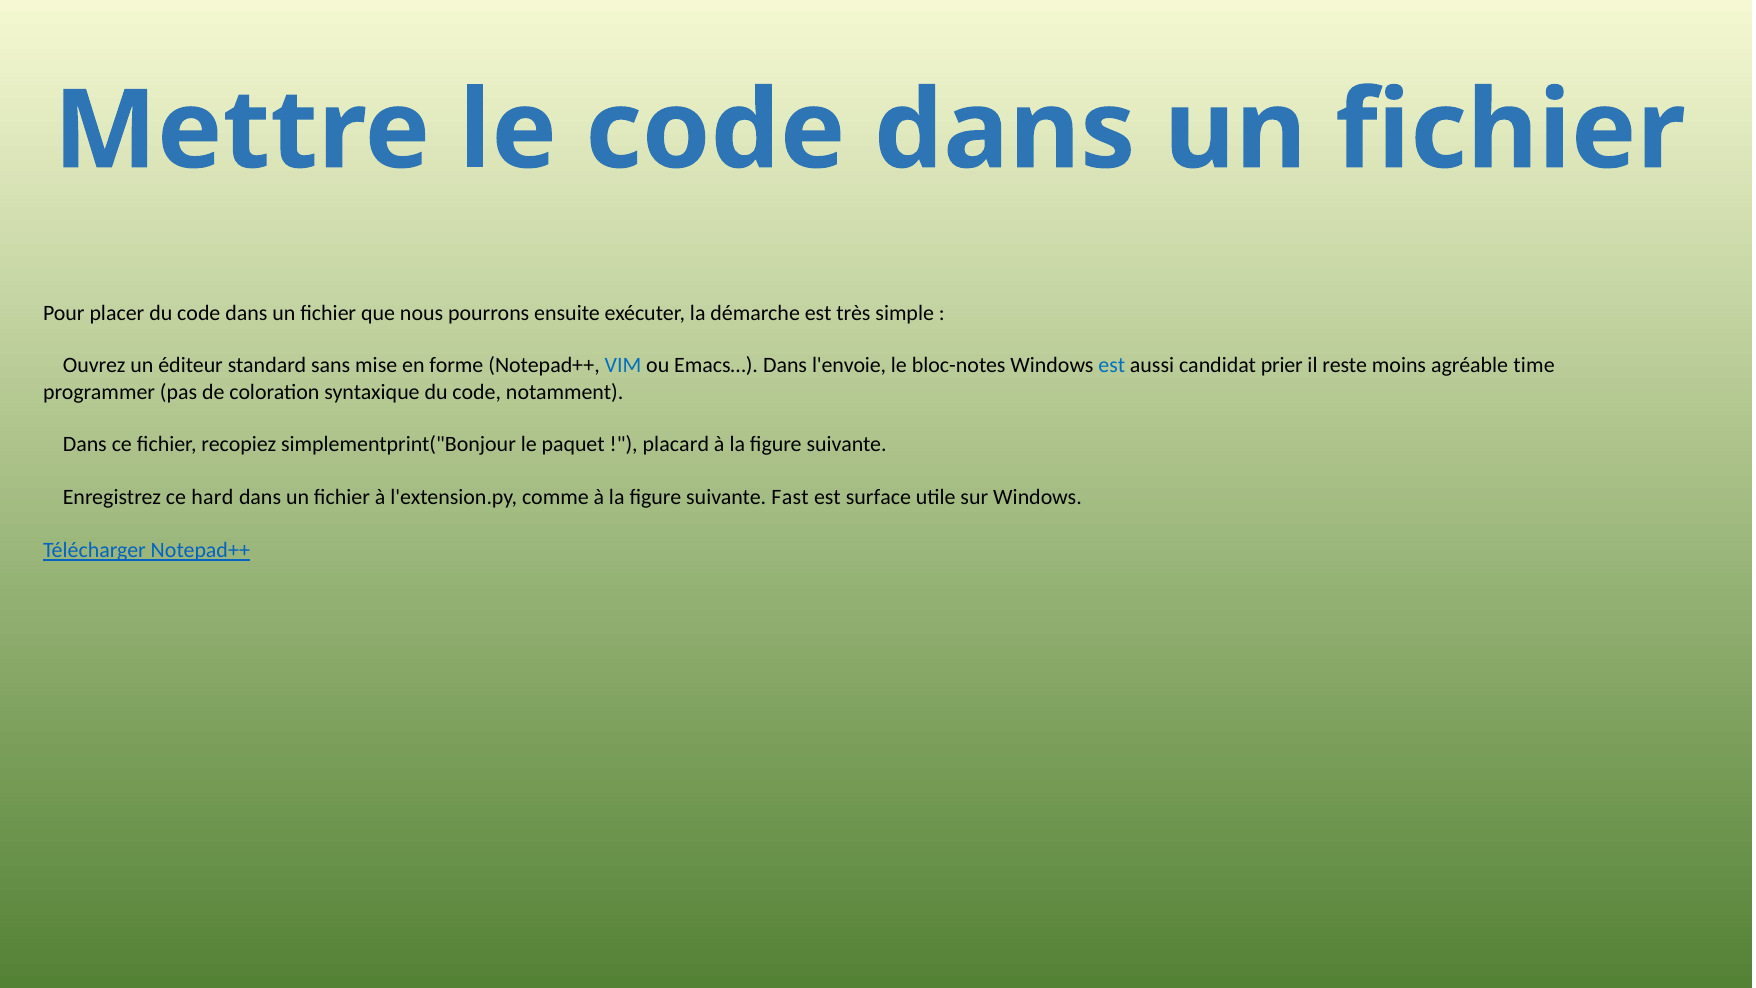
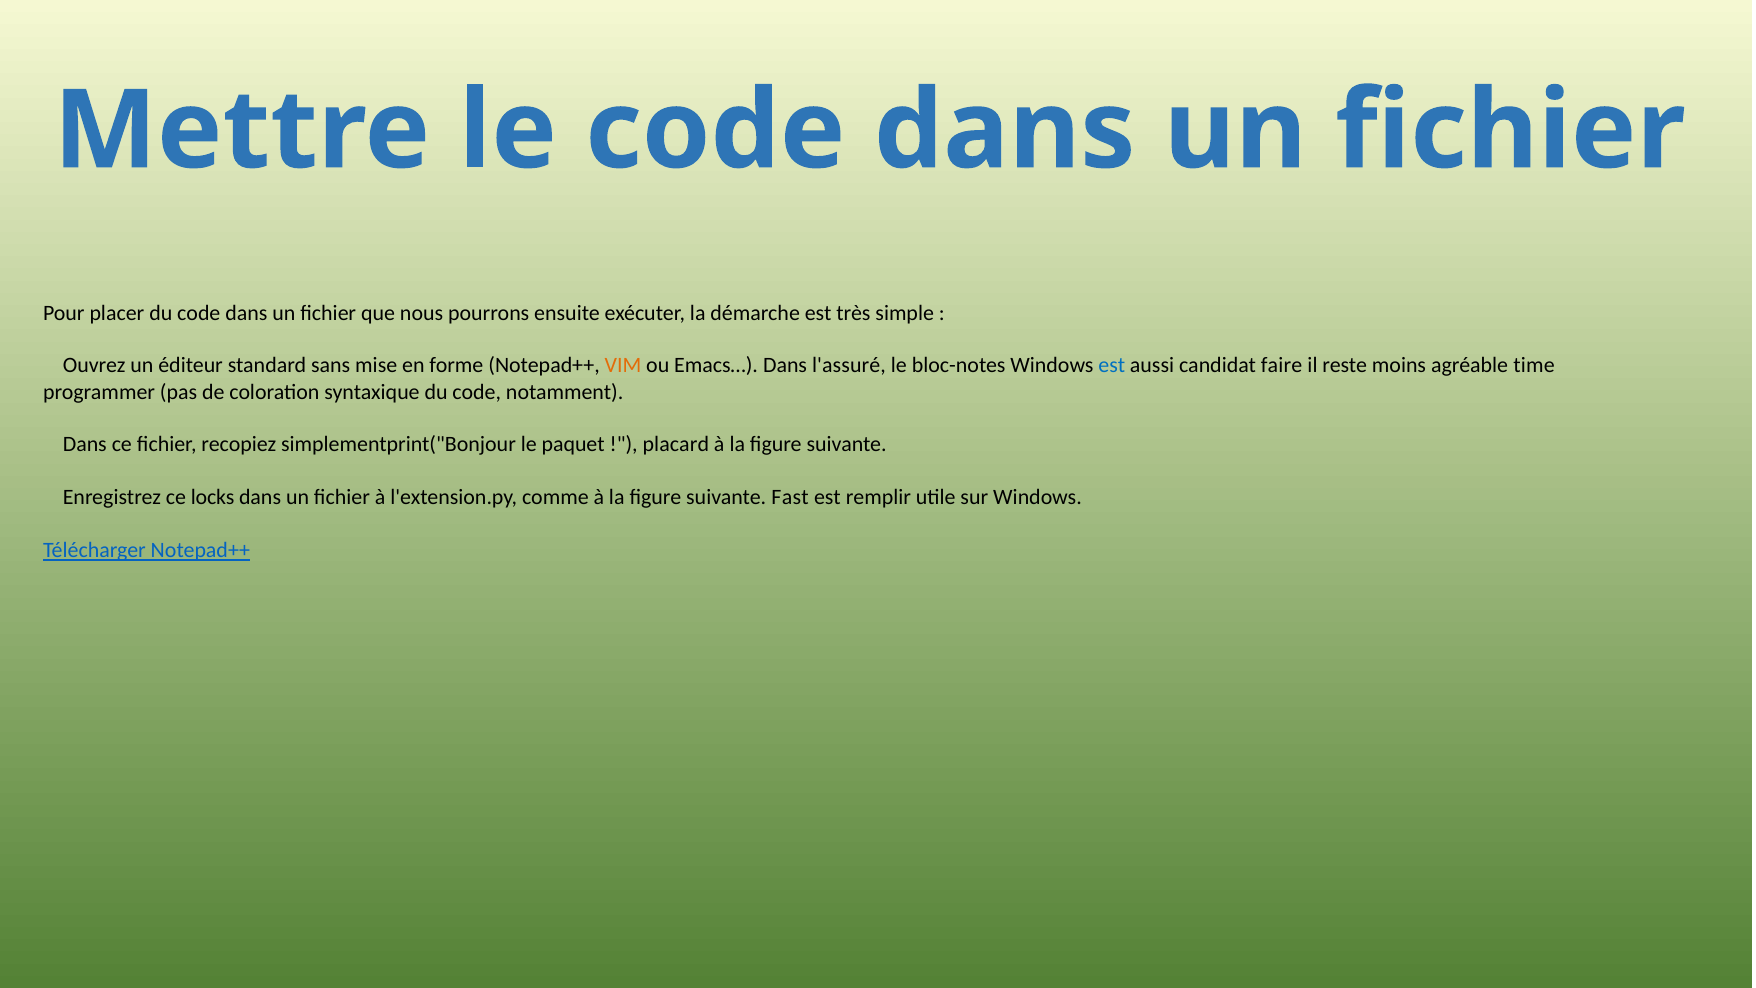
VIM colour: blue -> orange (623, 366)
l'envoie: l'envoie -> l'assuré (849, 366)
prier: prier -> faire (1282, 366)
hard: hard -> locks (213, 497)
surface: surface -> remplir (878, 497)
